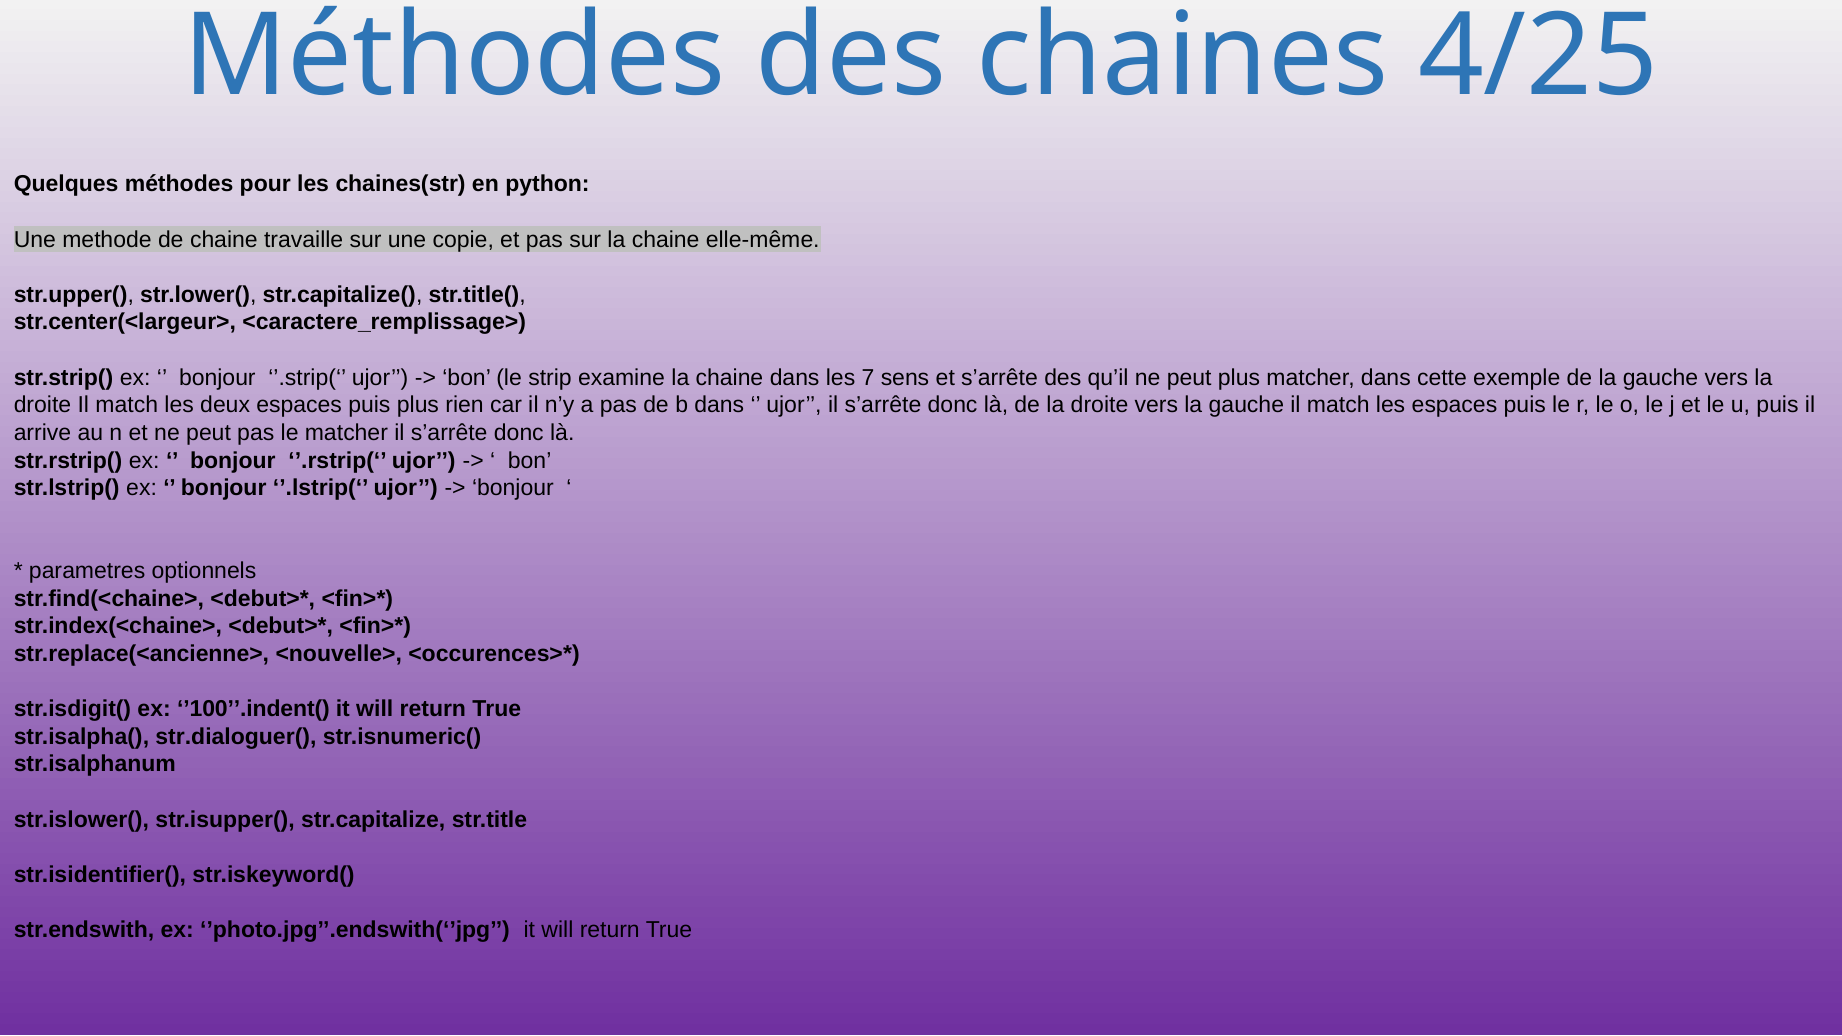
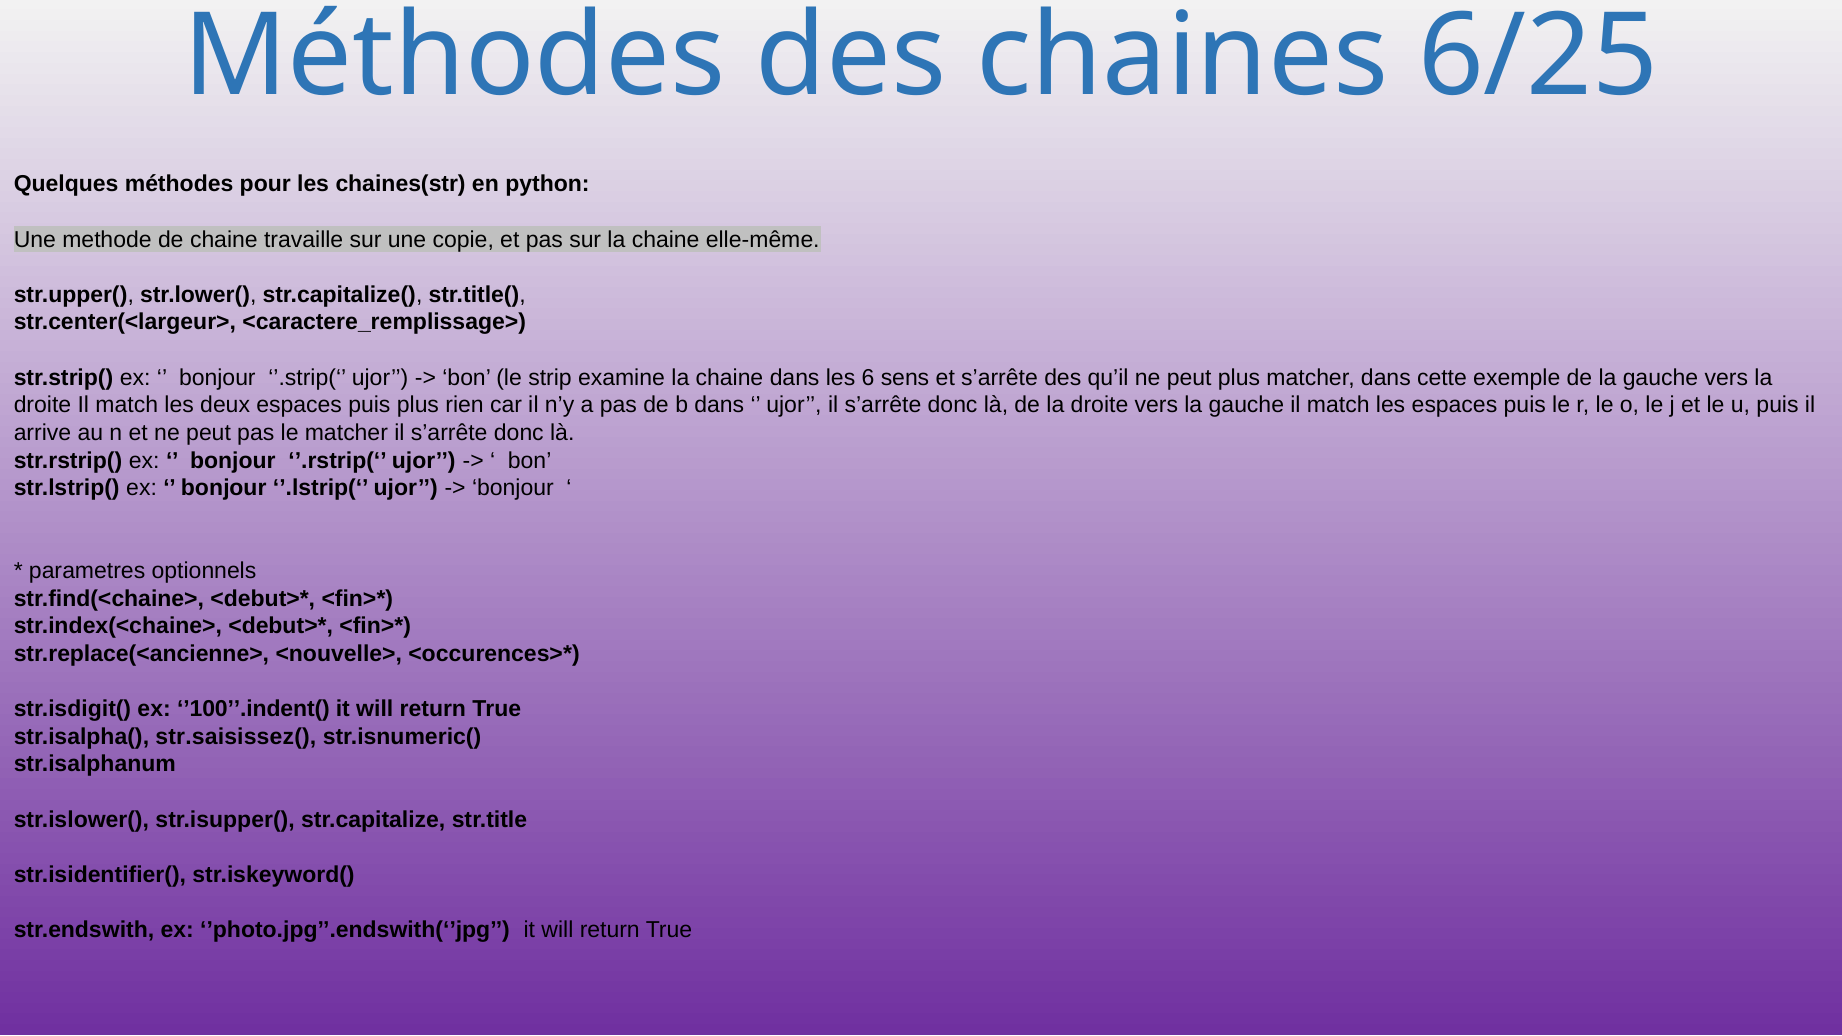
4/25: 4/25 -> 6/25 (1538, 57)
7: 7 -> 6 (868, 378)
str.dialoguer(: str.dialoguer( -> str.saisissez( (236, 737)
